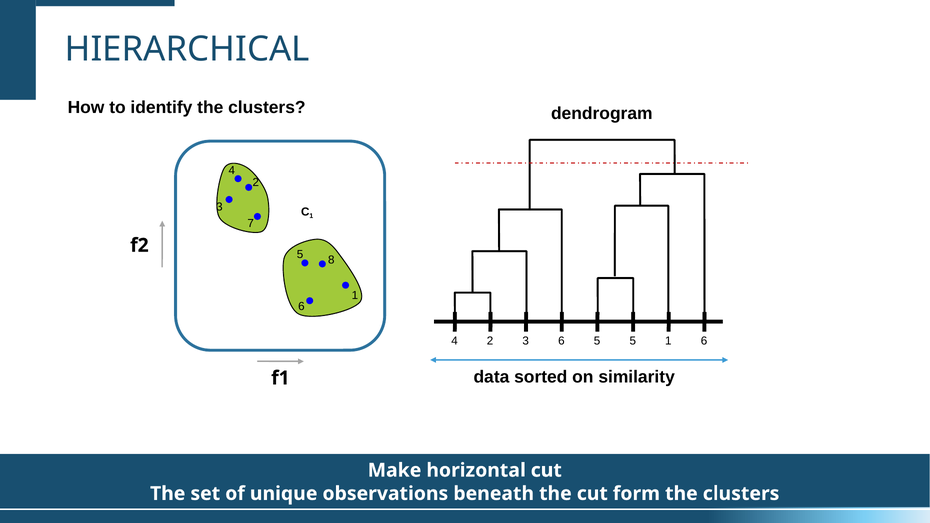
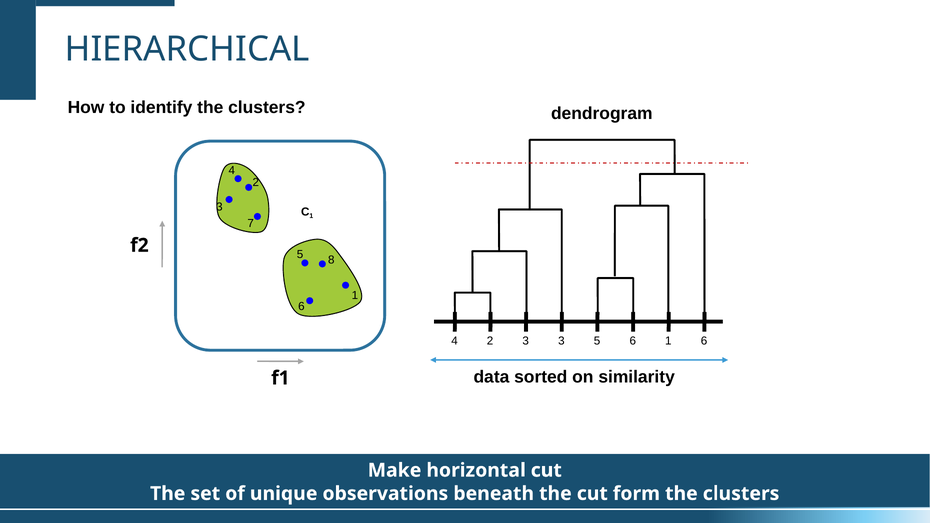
3 6: 6 -> 3 (561, 341)
5 5: 5 -> 6 (633, 341)
